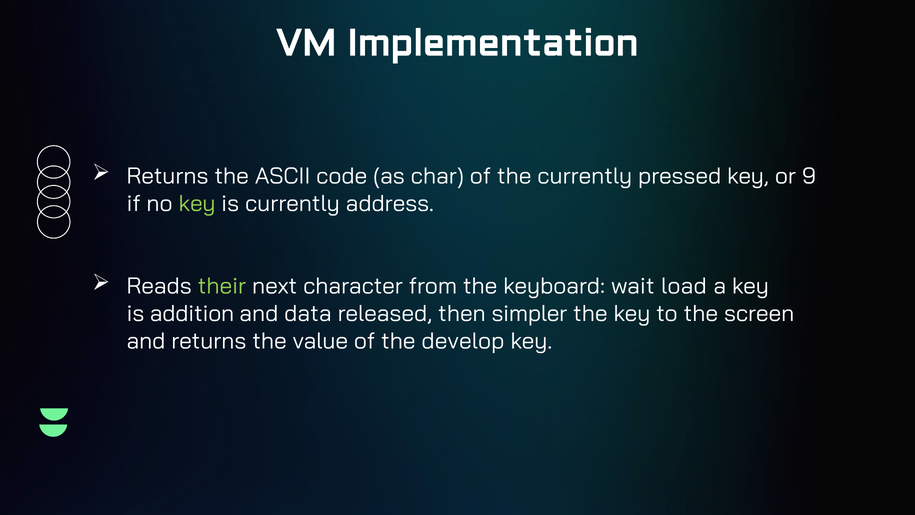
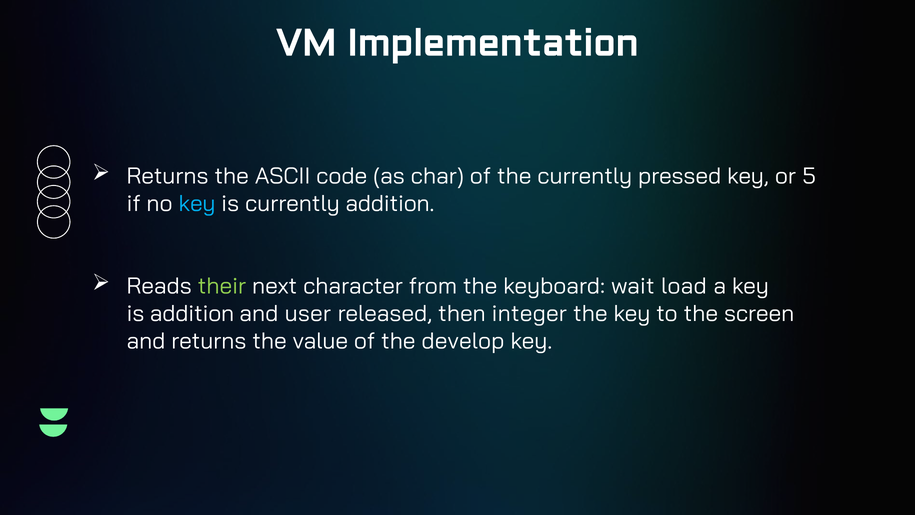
9: 9 -> 5 (809, 176)
key colour: light green -> light blue (197, 204)
currently address: address -> addition (390, 204)
data: data -> user (308, 314)
simpler: simpler -> integer (529, 314)
